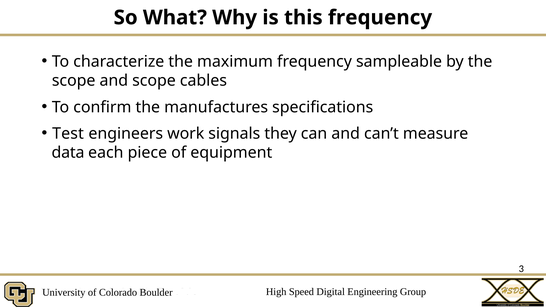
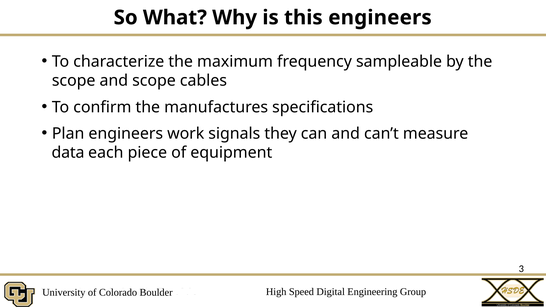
this frequency: frequency -> engineers (380, 18)
Test: Test -> Plan (68, 134)
